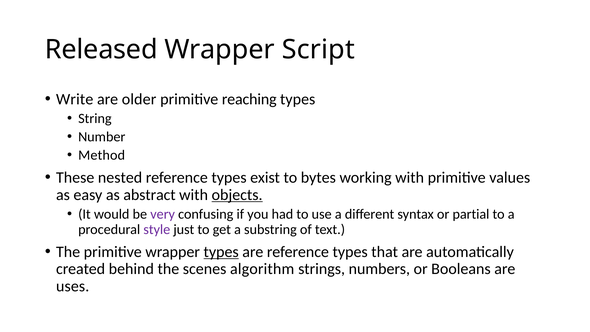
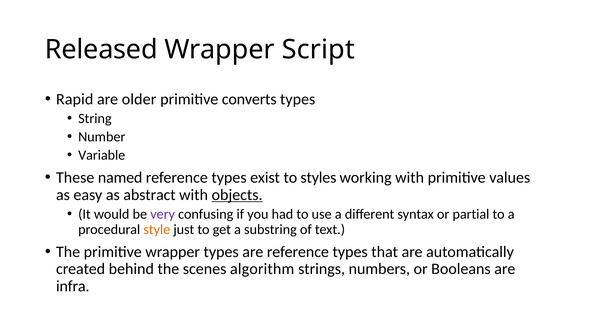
Write: Write -> Rapid (75, 99)
reaching: reaching -> converts (249, 99)
Method: Method -> Variable (102, 155)
nested: nested -> named (120, 177)
bytes: bytes -> styles (318, 177)
style colour: purple -> orange (157, 229)
types underline: present -> none (221, 252)
uses: uses -> infra (73, 286)
